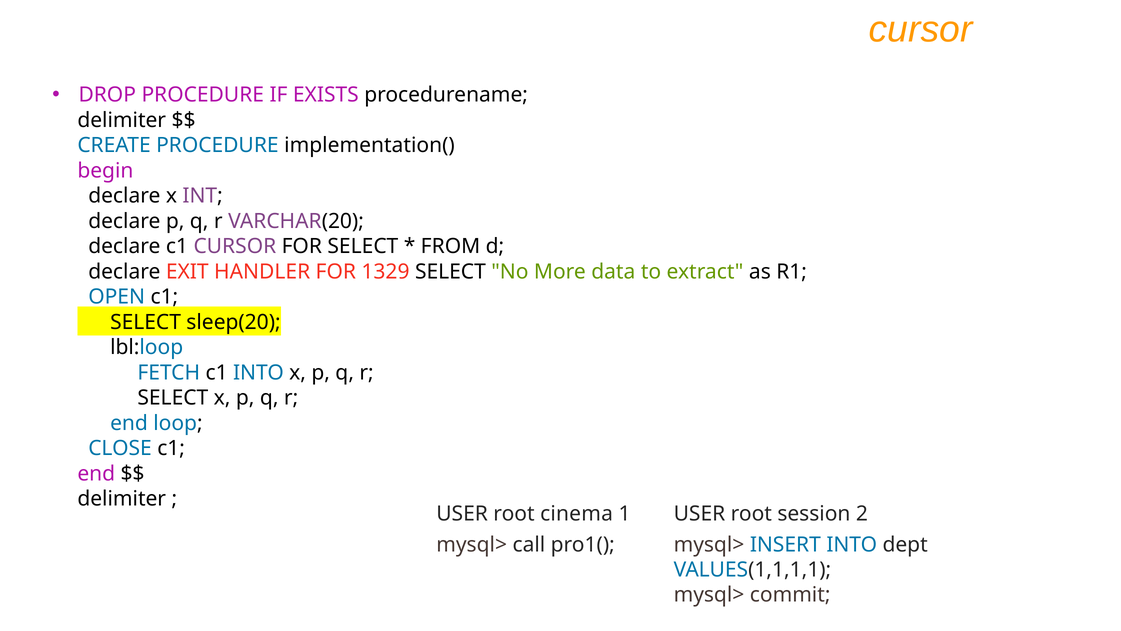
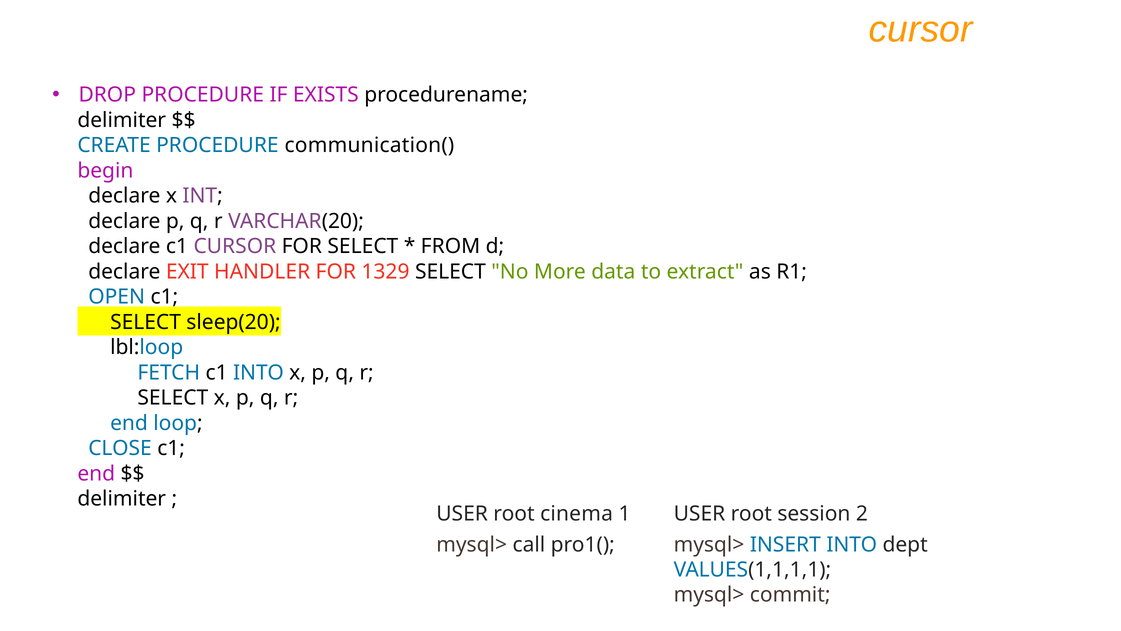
implementation(: implementation( -> communication( (369, 145)
